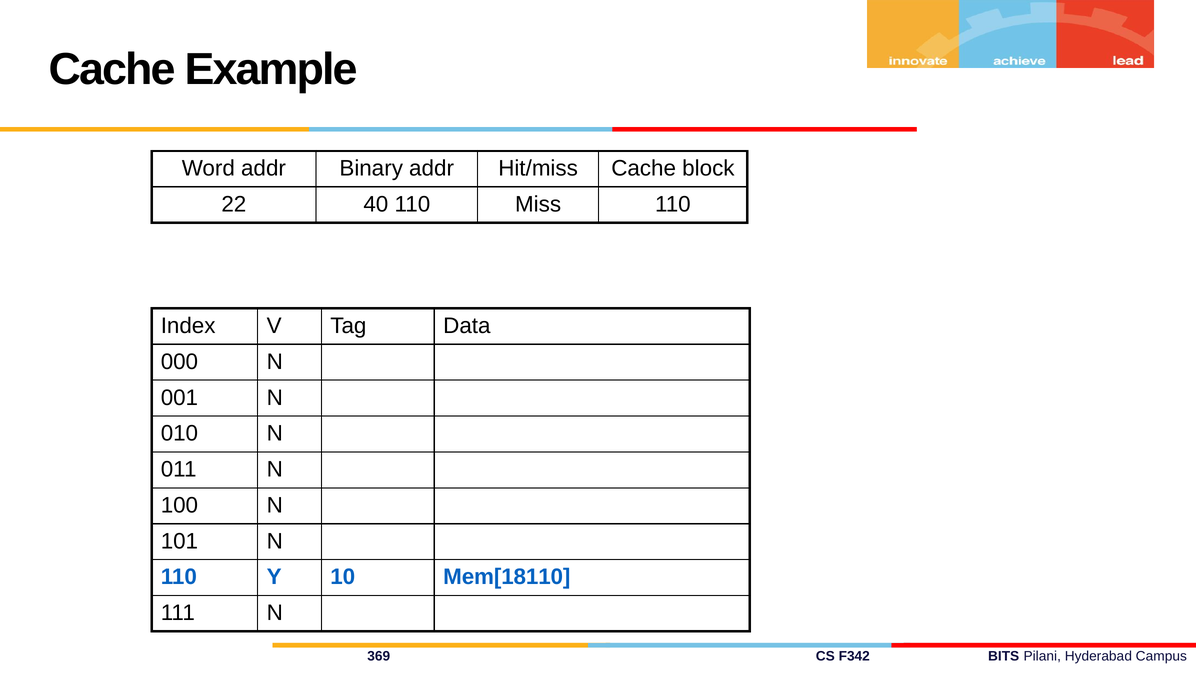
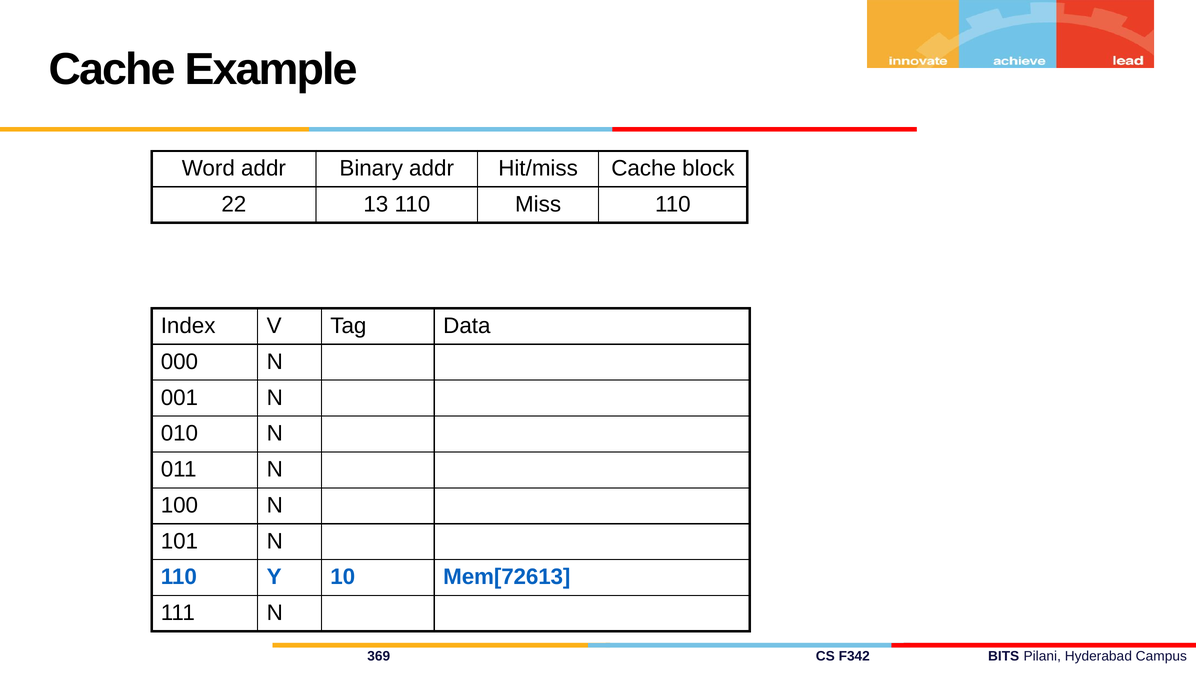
40: 40 -> 13 (376, 204)
Mem[18110: Mem[18110 -> Mem[72613 (507, 577)
